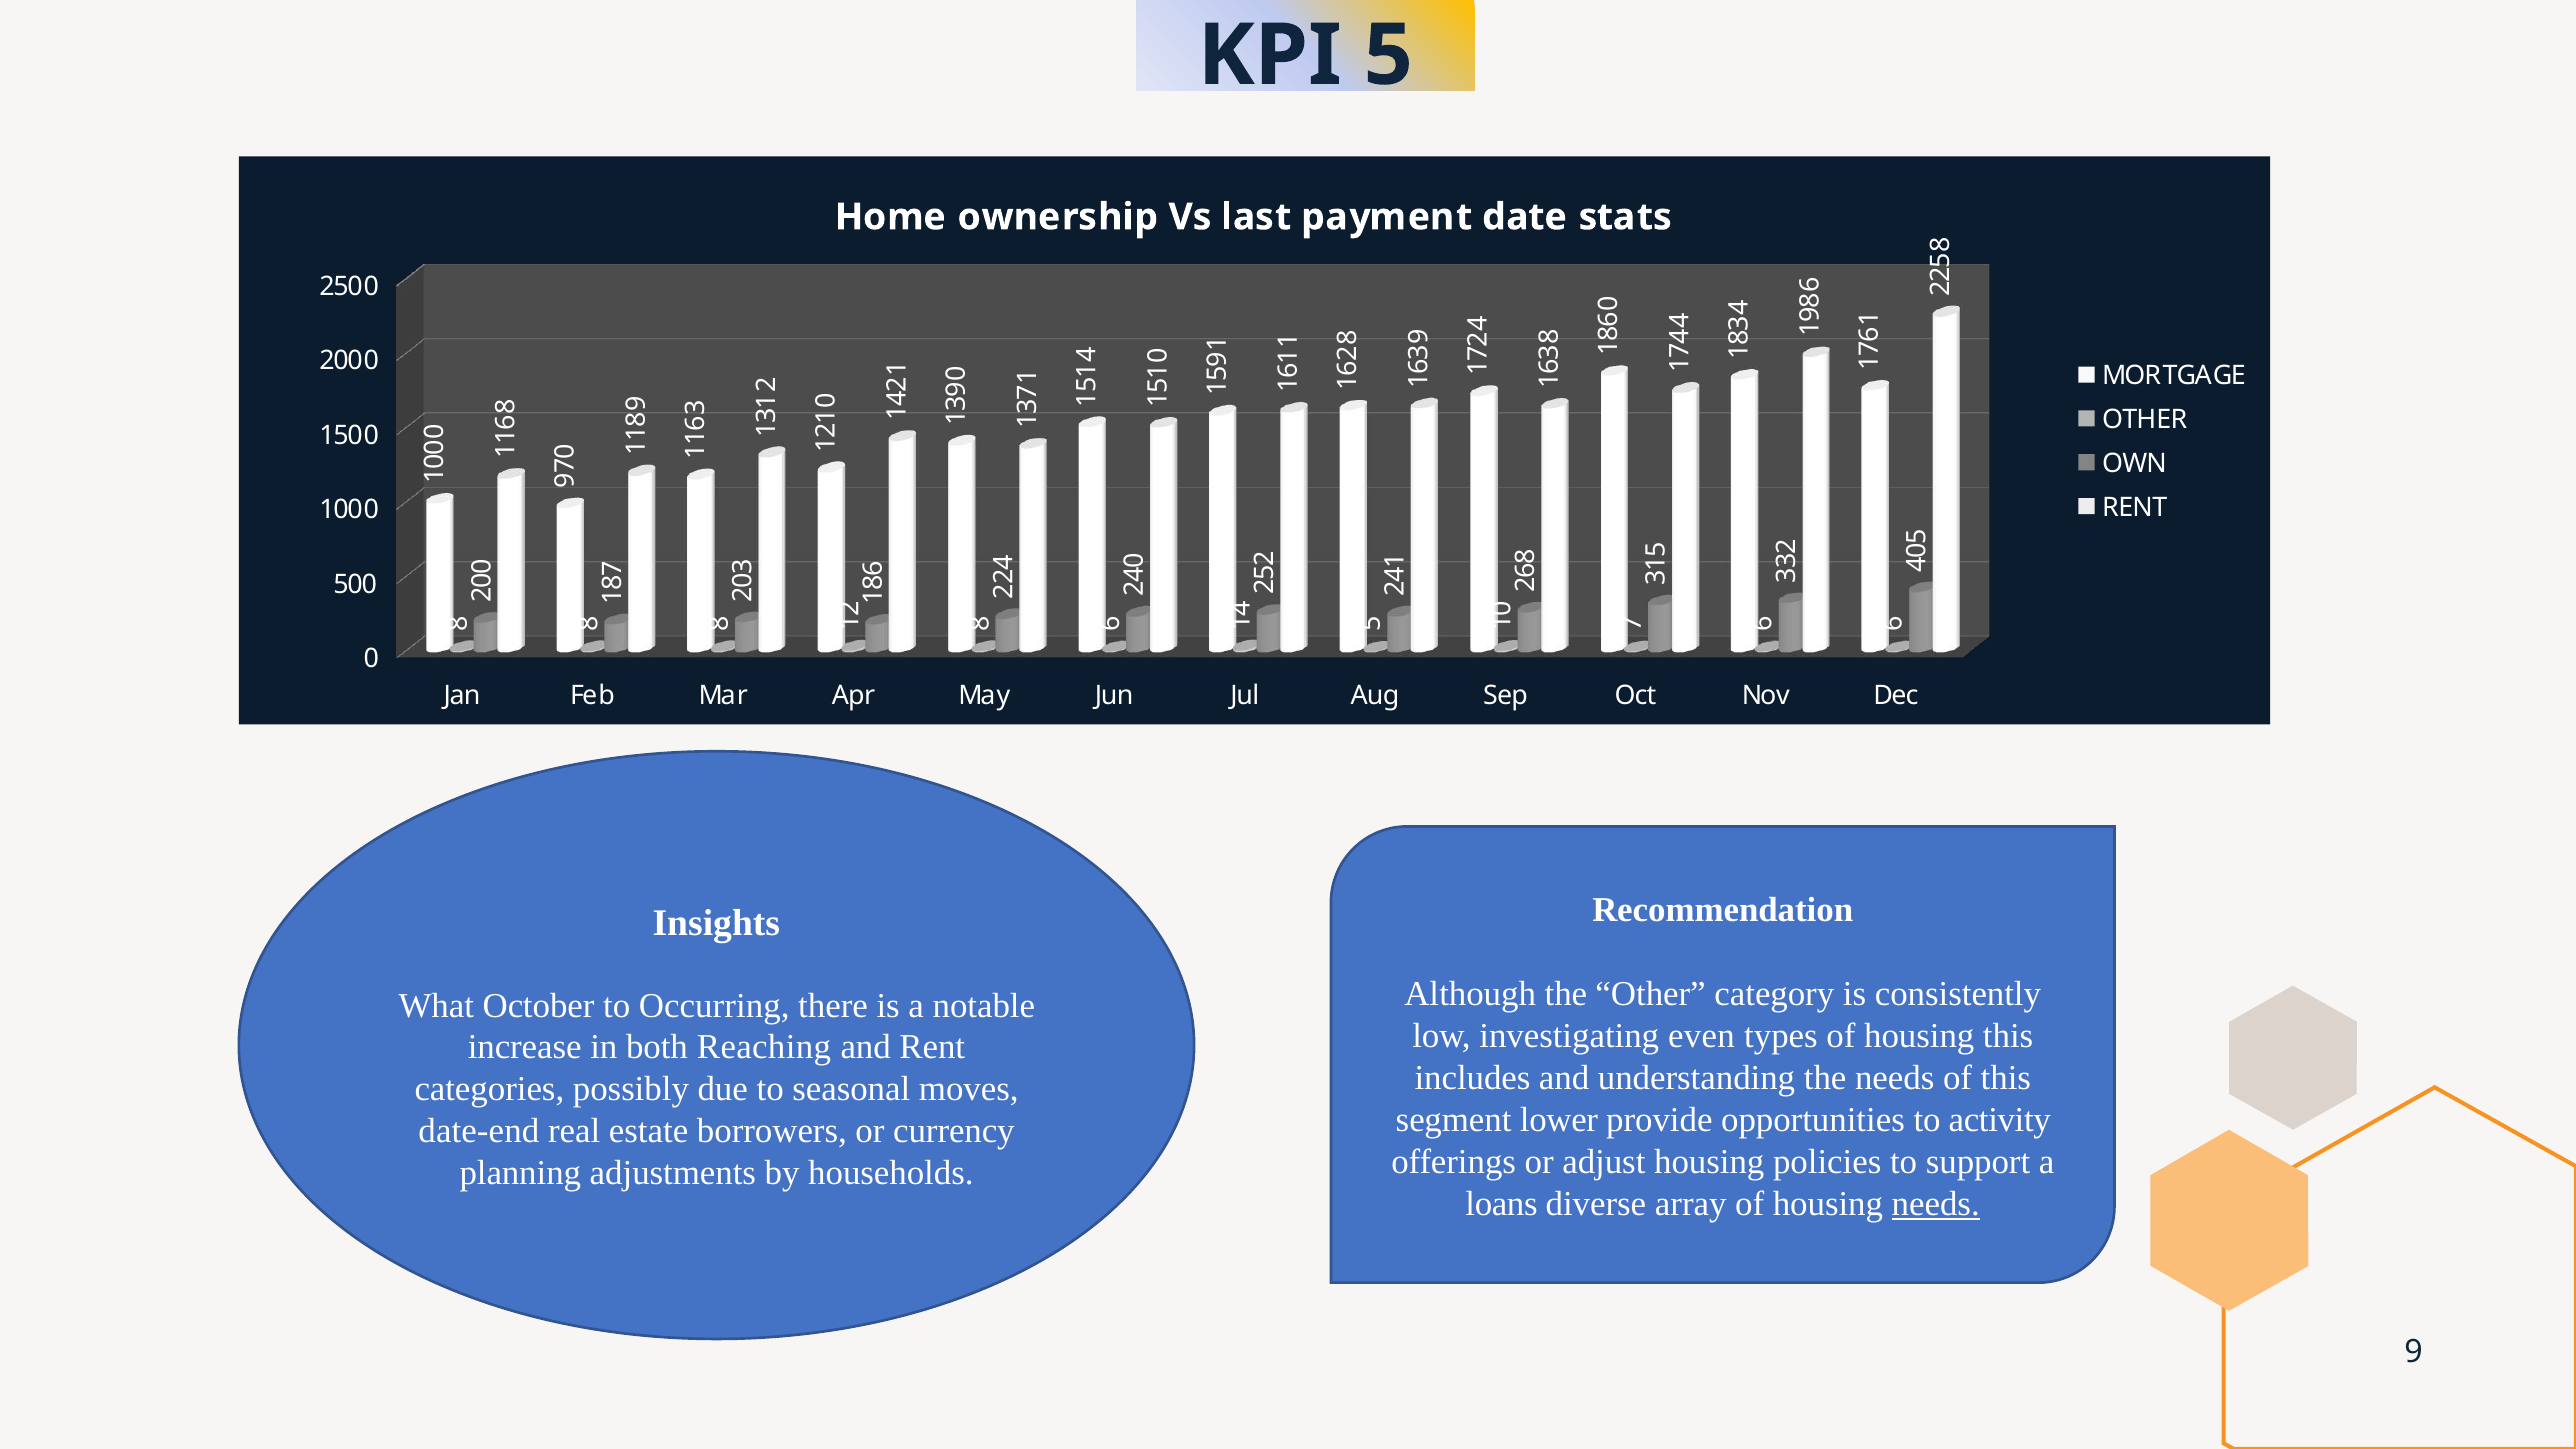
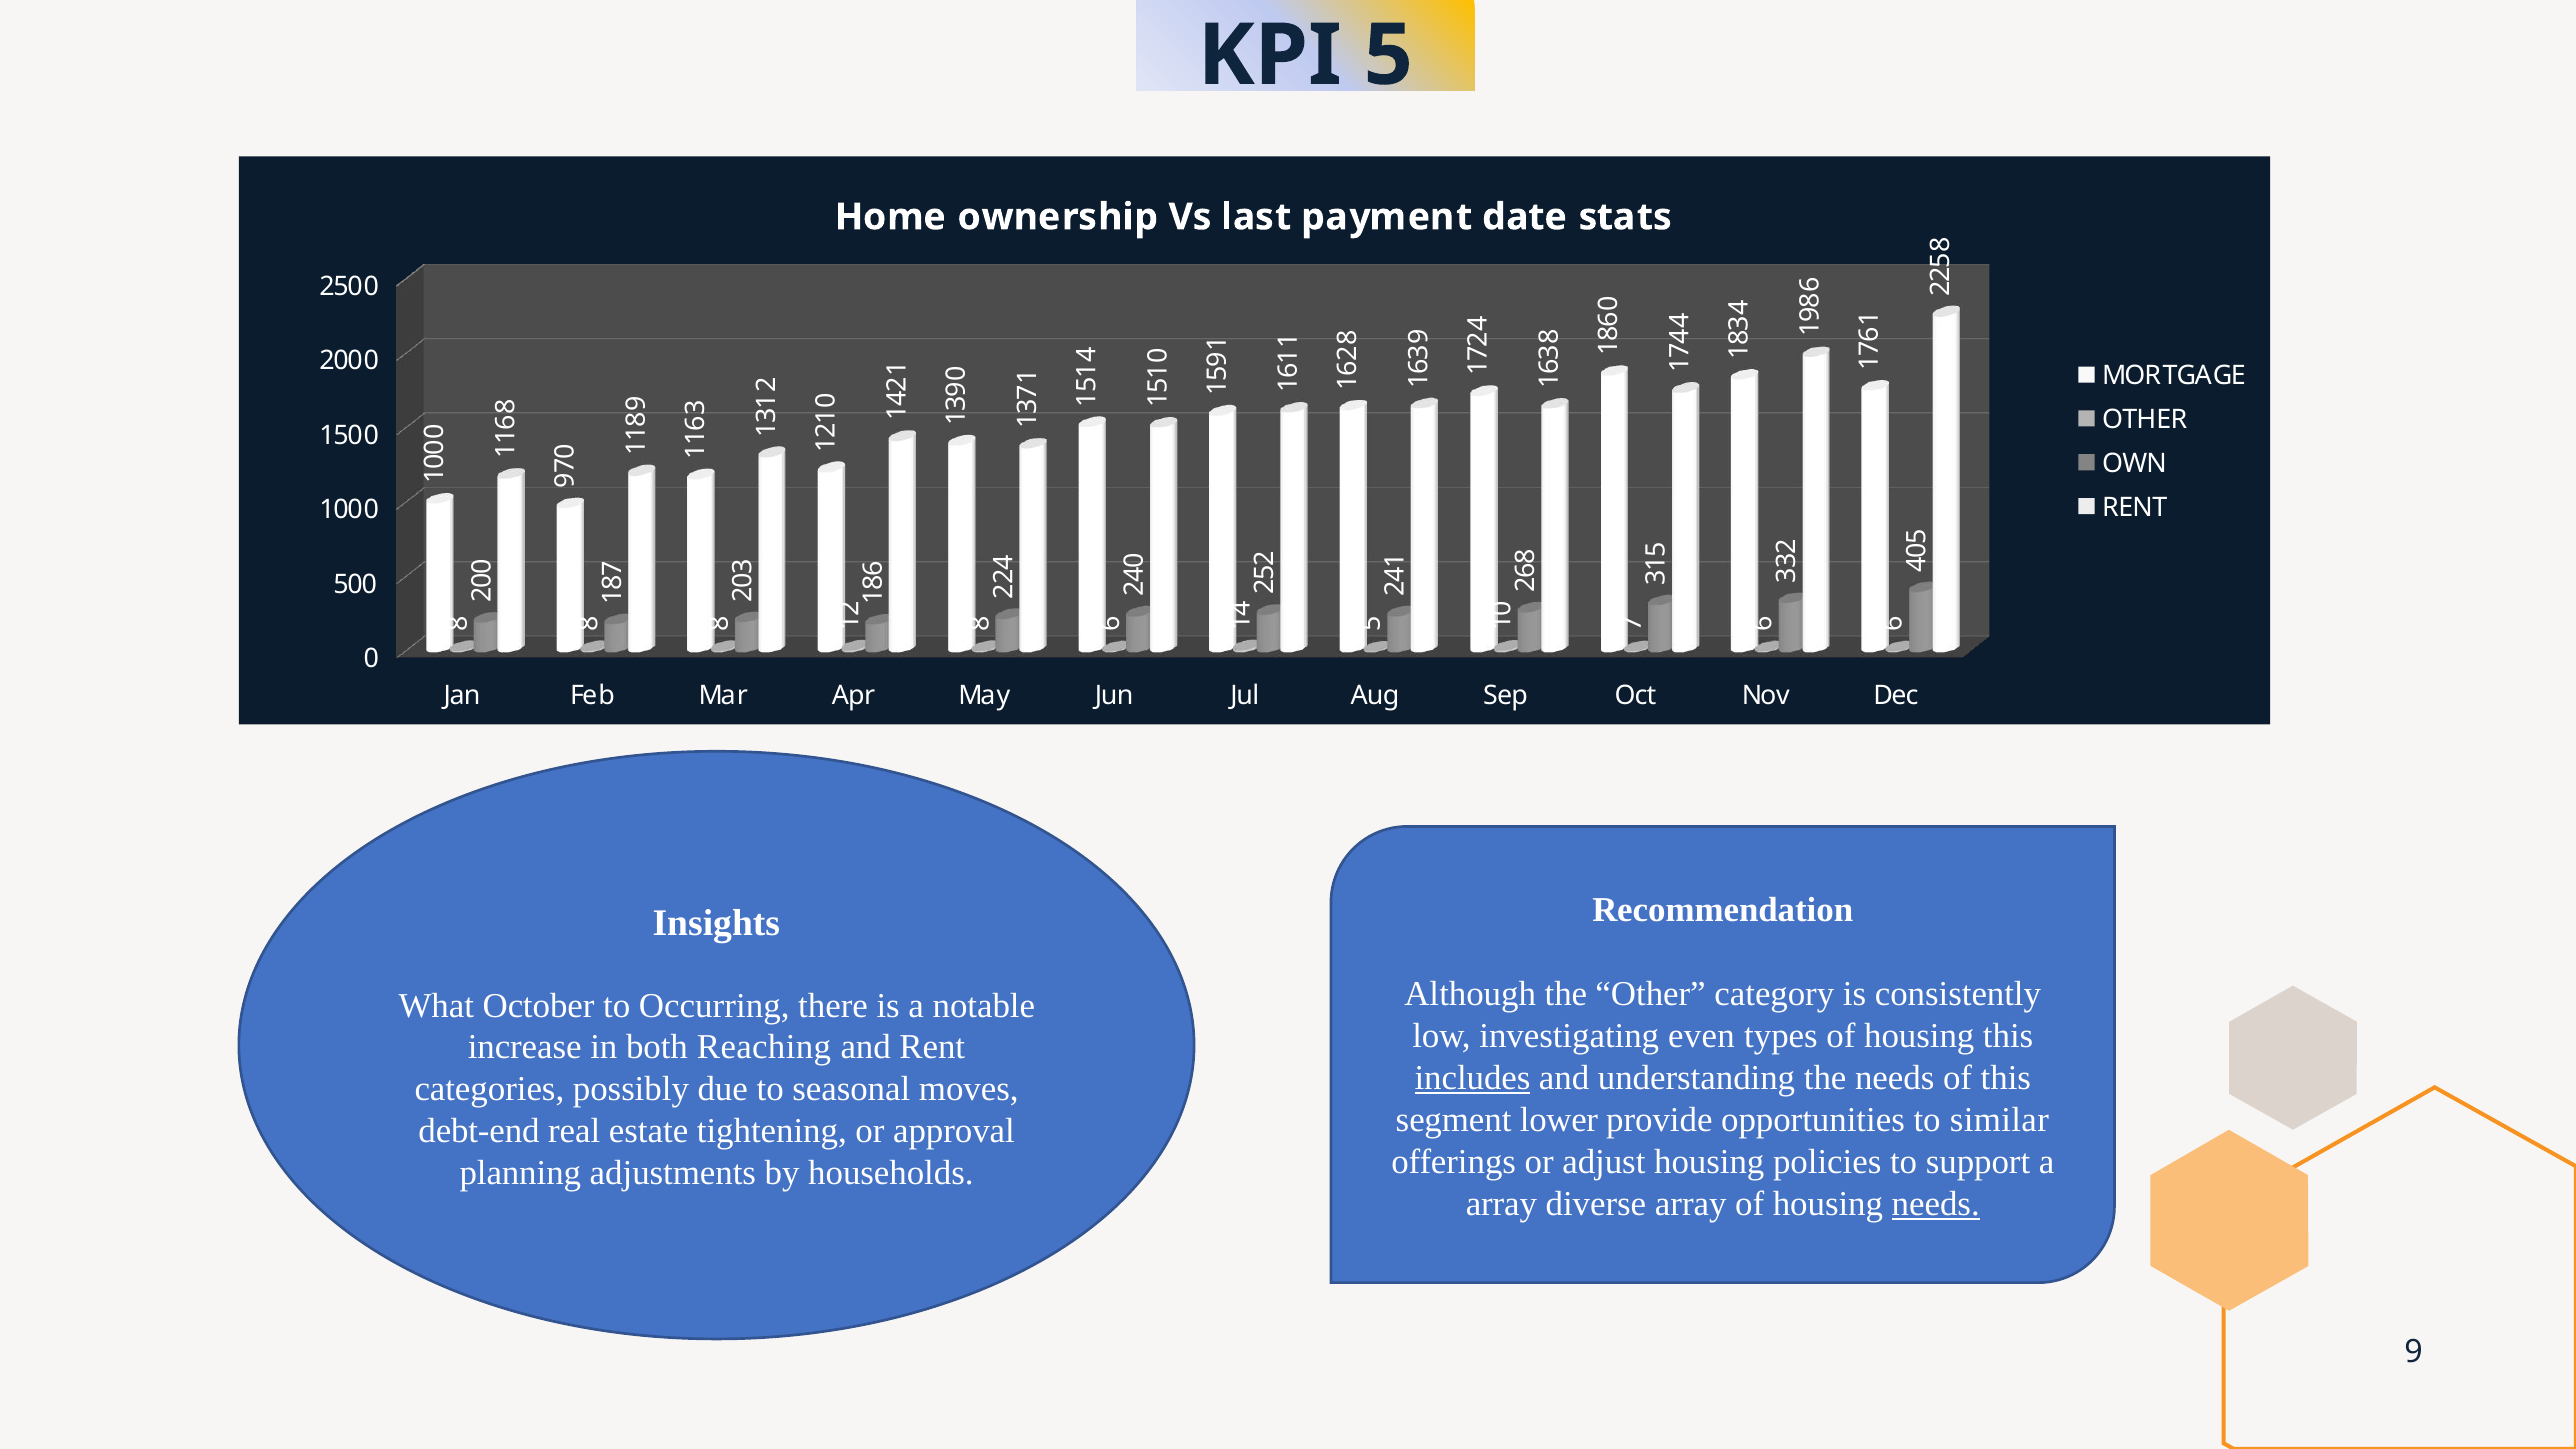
includes underline: none -> present (1473, 1078)
activity: activity -> similar (1999, 1120)
date-end: date-end -> debt-end (479, 1131)
borrowers: borrowers -> tightening (772, 1131)
currency: currency -> approval (954, 1131)
loans: loans -> array (1501, 1204)
